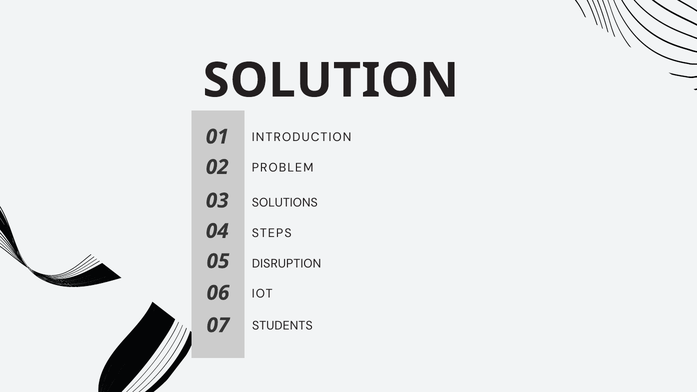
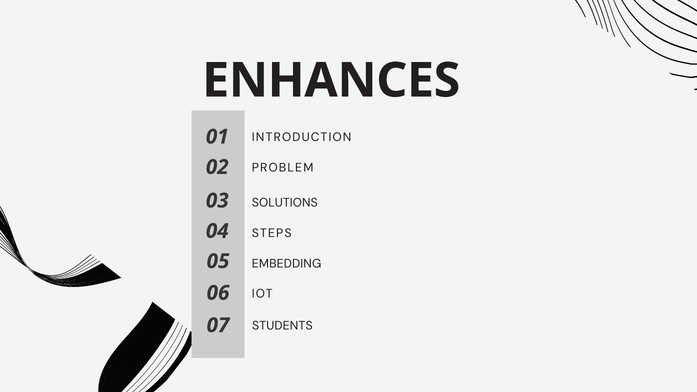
SOLUTION: SOLUTION -> ENHANCES (331, 81)
DISRUPTION: DISRUPTION -> EMBEDDING (287, 264)
